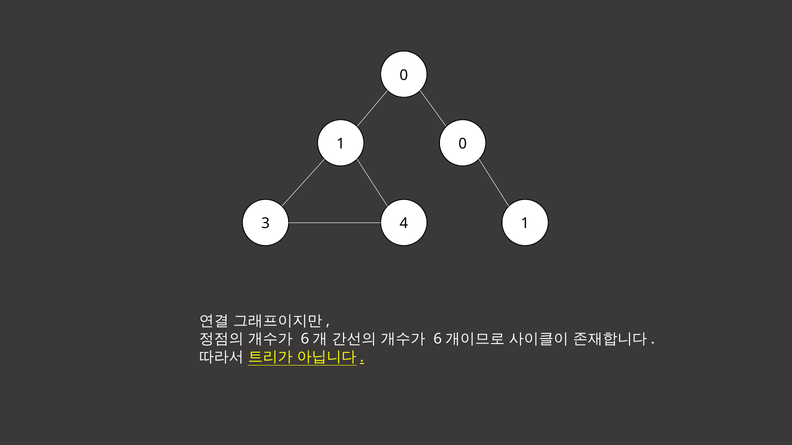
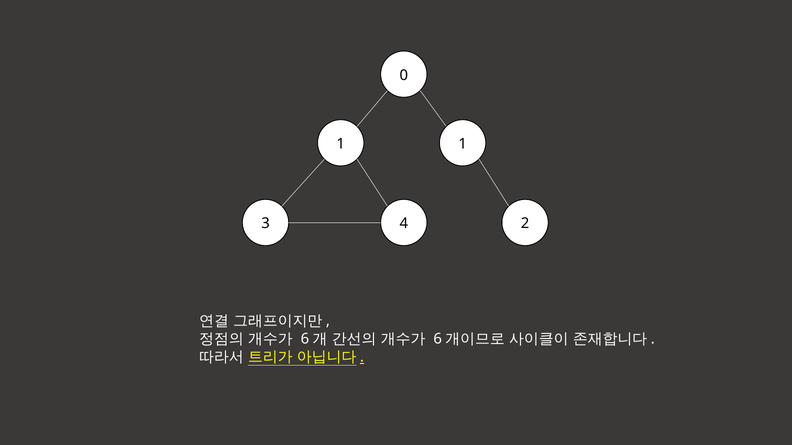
1 0: 0 -> 1 (463, 144)
4 1: 1 -> 2 (525, 224)
